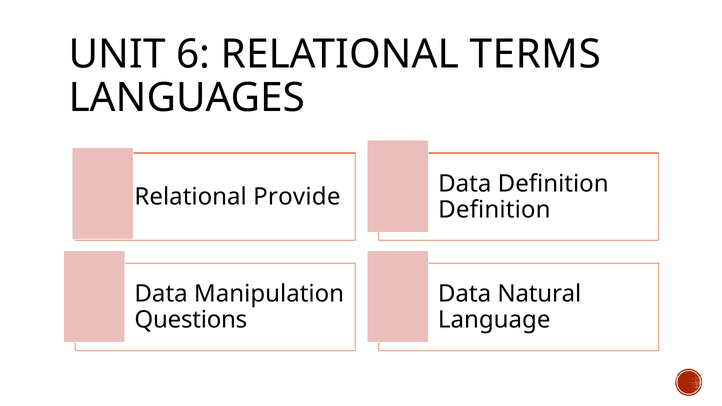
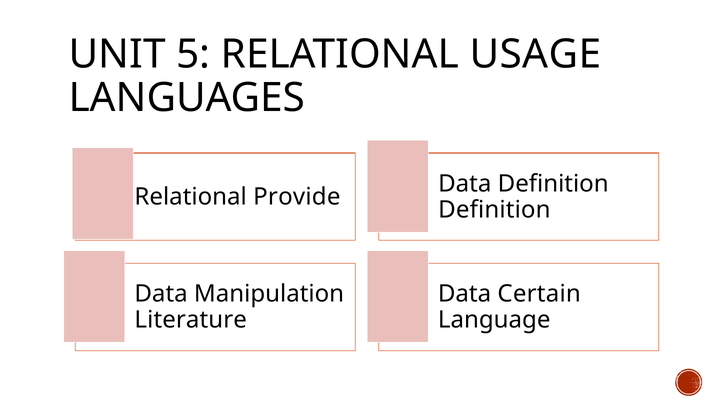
6: 6 -> 5 (193, 54)
TERMS: TERMS -> USAGE (535, 54)
Natural: Natural -> Certain (539, 294)
Questions: Questions -> Literature (191, 320)
